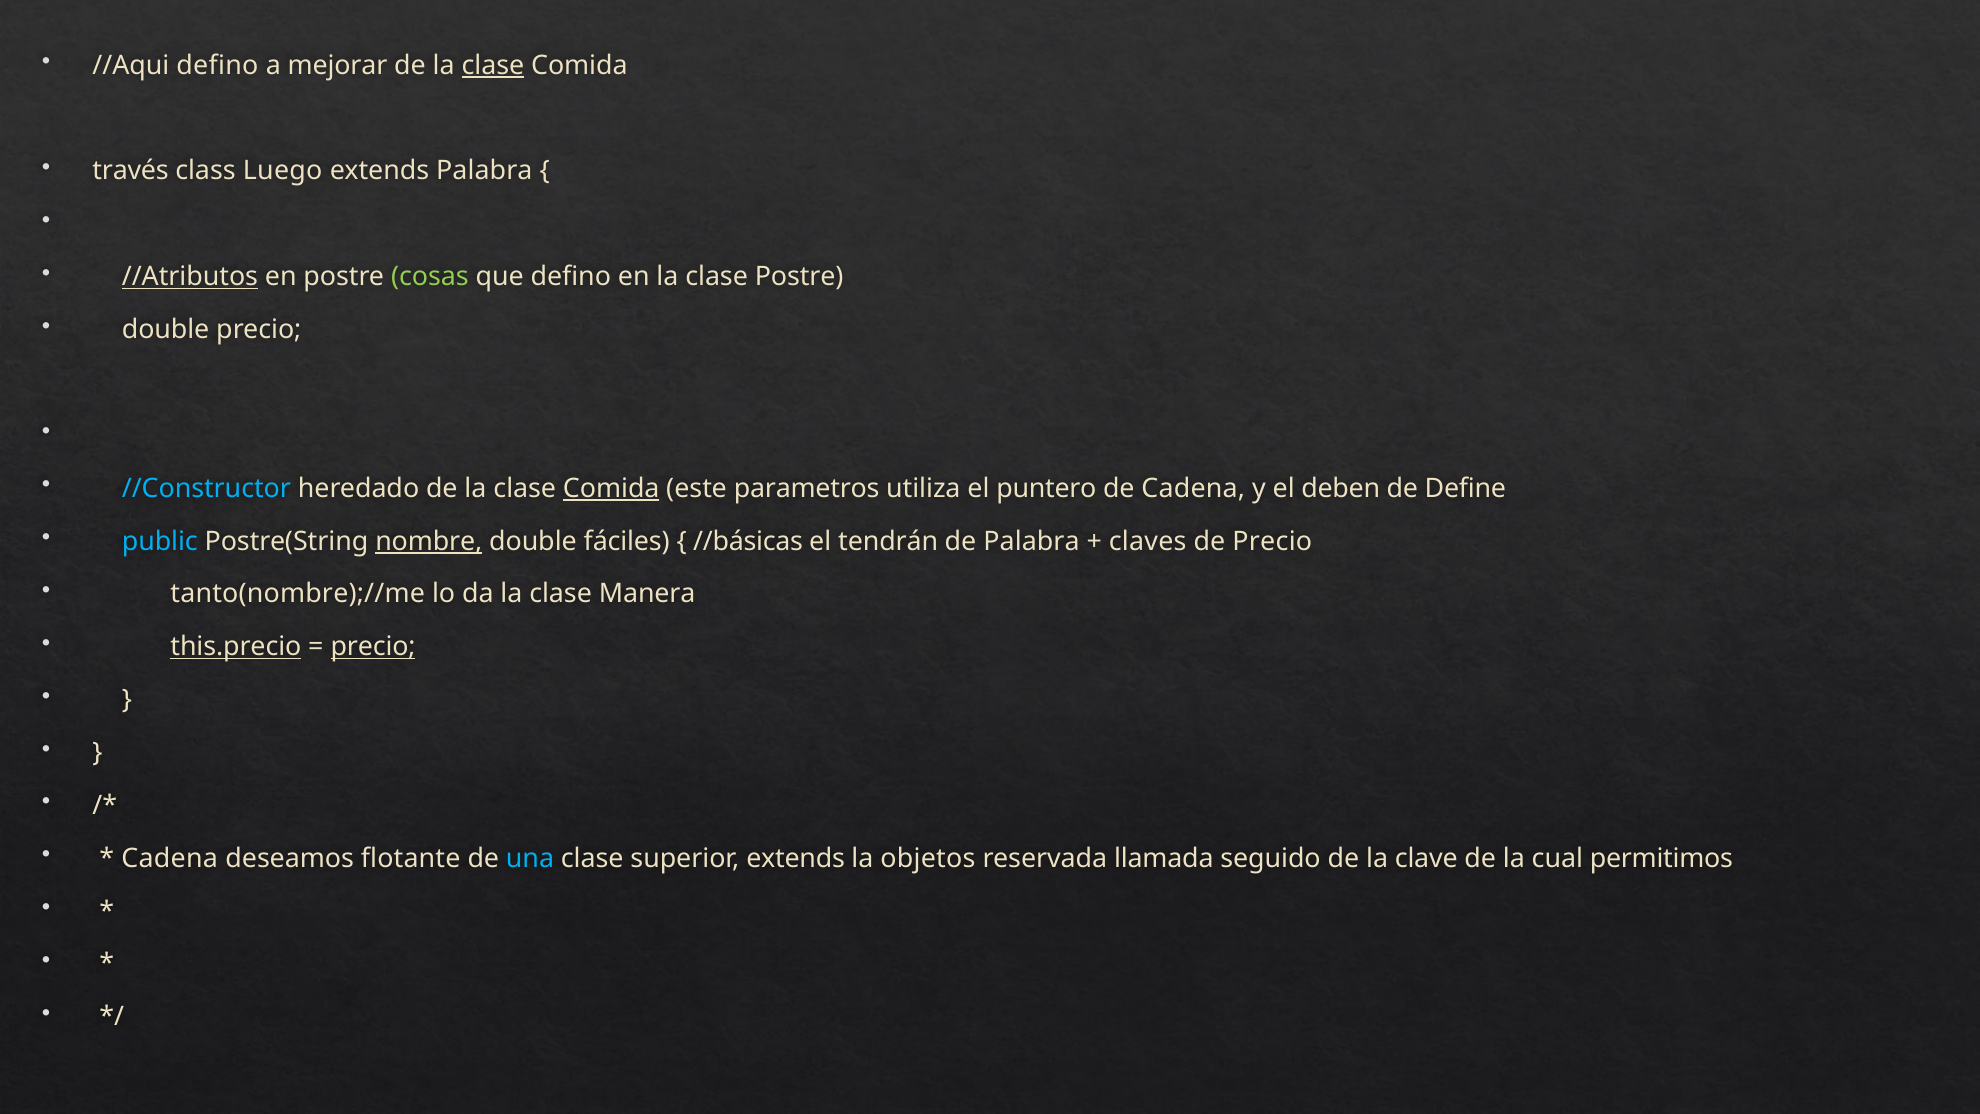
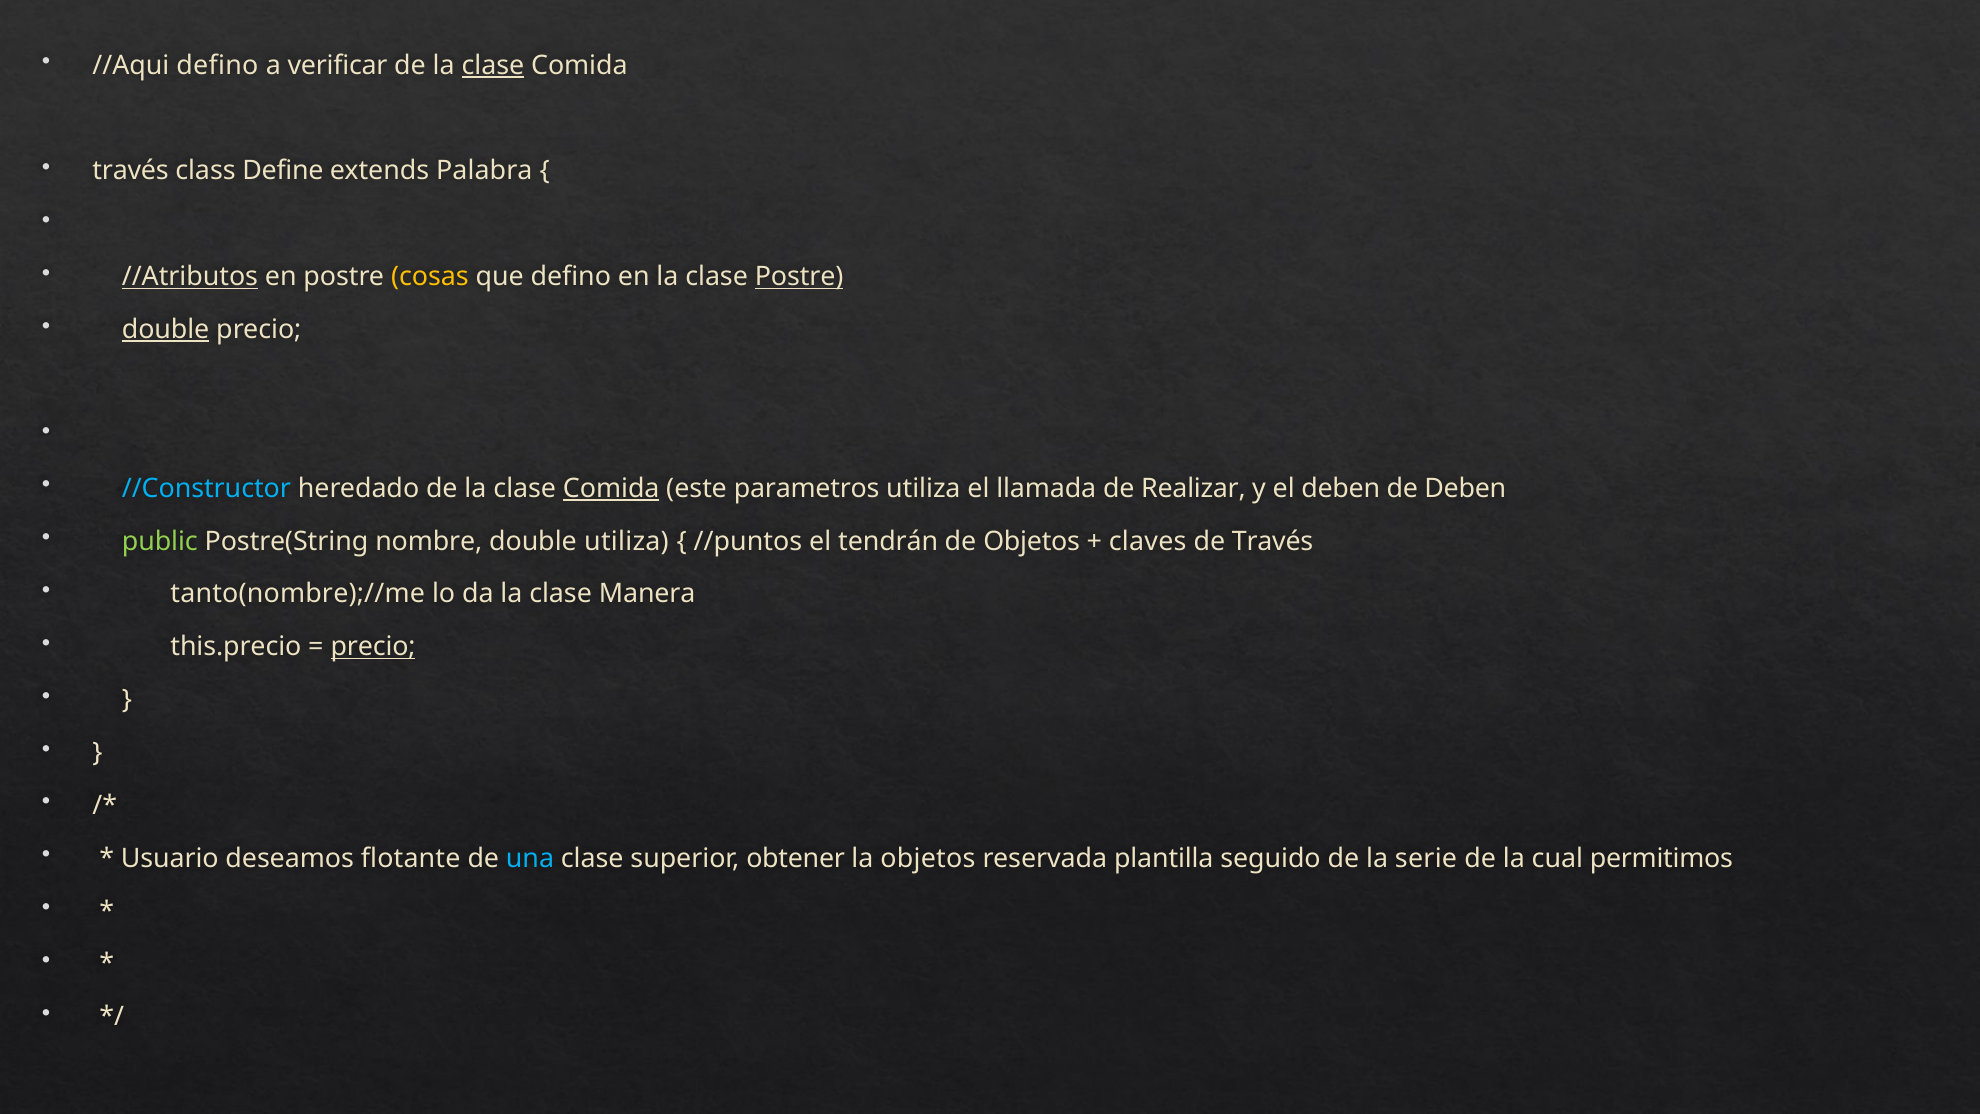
mejorar: mejorar -> verificar (338, 65)
Luego: Luego -> Define (283, 171)
cosas colour: light green -> yellow (430, 277)
Postre underline: none -> present (799, 277)
double underline: none -> present (166, 330)
puntero: puntero -> llamada (1046, 488)
de Cadena: Cadena -> Realizar (1193, 488)
de Define: Define -> Deben (1465, 488)
public colour: light blue -> light green (160, 541)
nombre underline: present -> none (429, 541)
double fáciles: fáciles -> utiliza (626, 541)
//básicas: //básicas -> //puntos (748, 541)
de Palabra: Palabra -> Objetos (1032, 541)
de Precio: Precio -> Través (1273, 541)
this.precio underline: present -> none (236, 647)
Cadena: Cadena -> Usuario (170, 858)
superior extends: extends -> obtener (796, 858)
llamada: llamada -> plantilla (1164, 858)
clave: clave -> serie (1426, 858)
